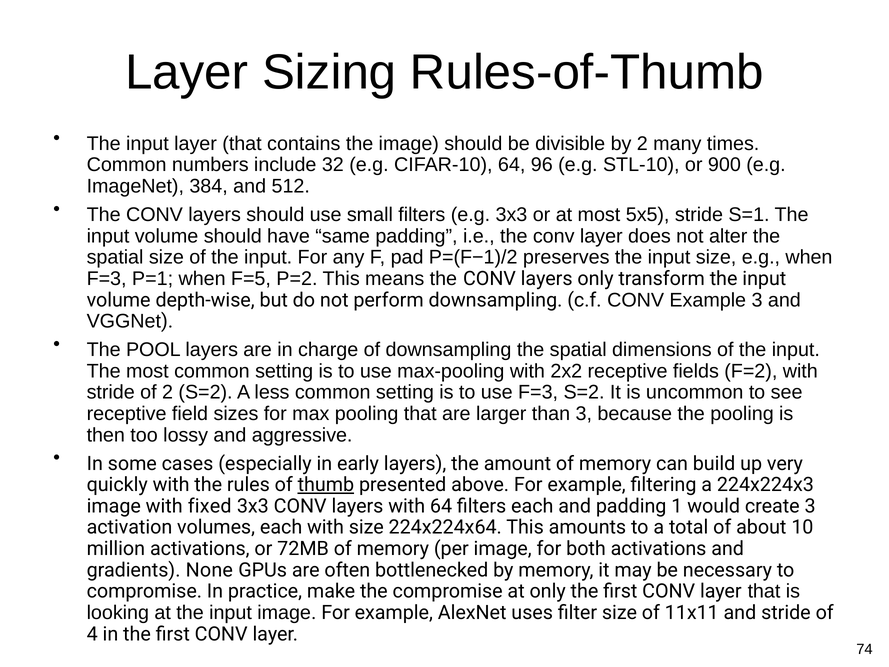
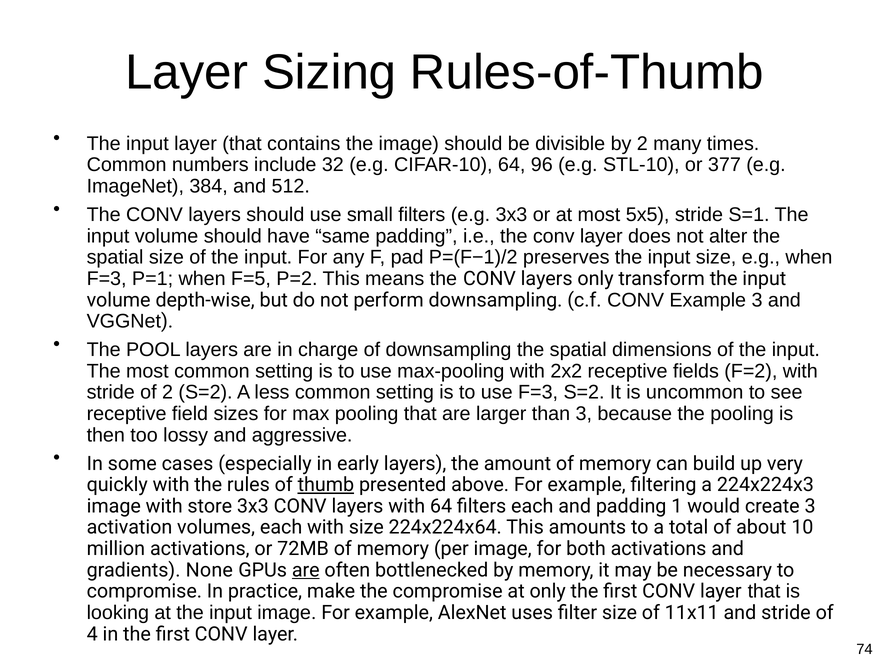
900: 900 -> 377 (724, 165)
fixed: fixed -> store (210, 506)
are underline: none -> present (306, 570)
